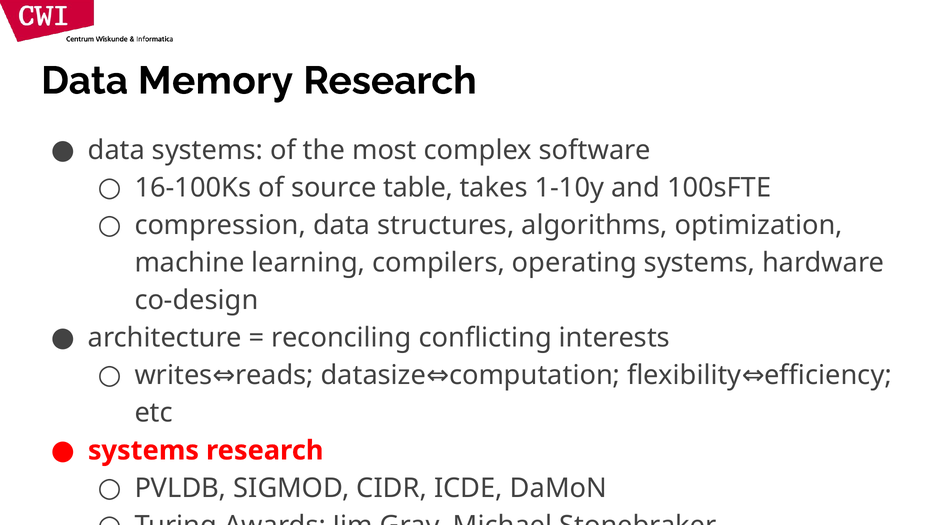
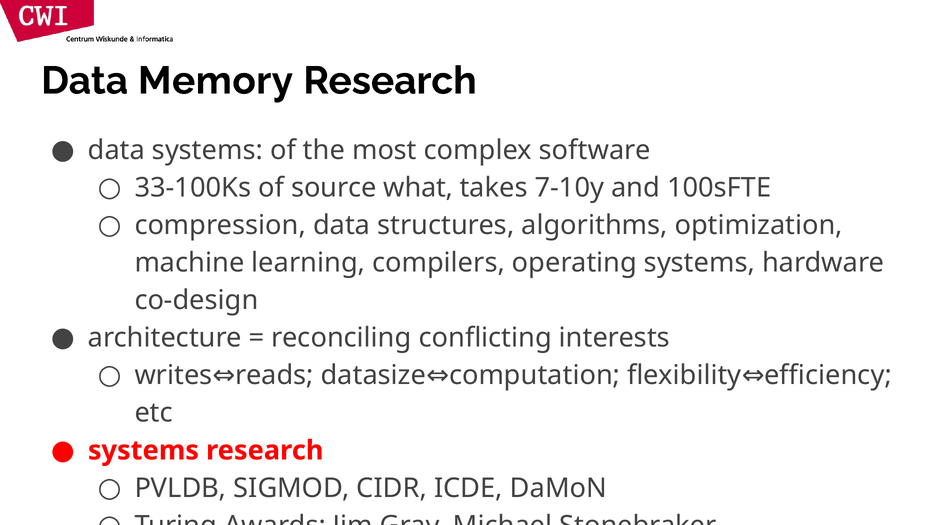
16-100Ks: 16-100Ks -> 33-100Ks (193, 188)
table: table -> what (418, 188)
1-10y: 1-10y -> 7-10y (569, 188)
